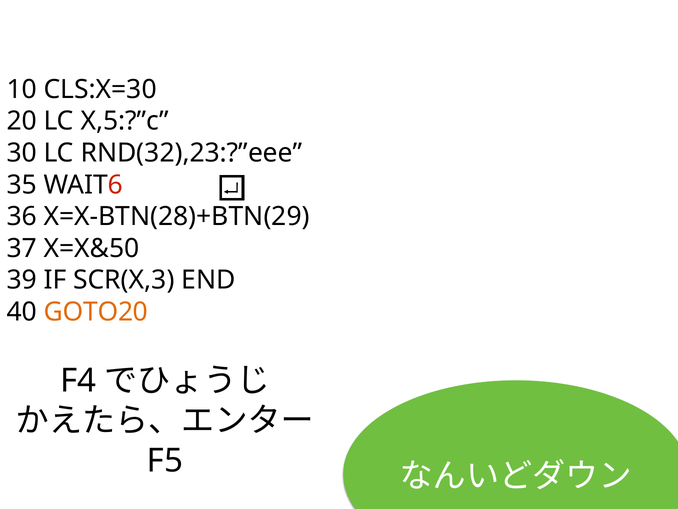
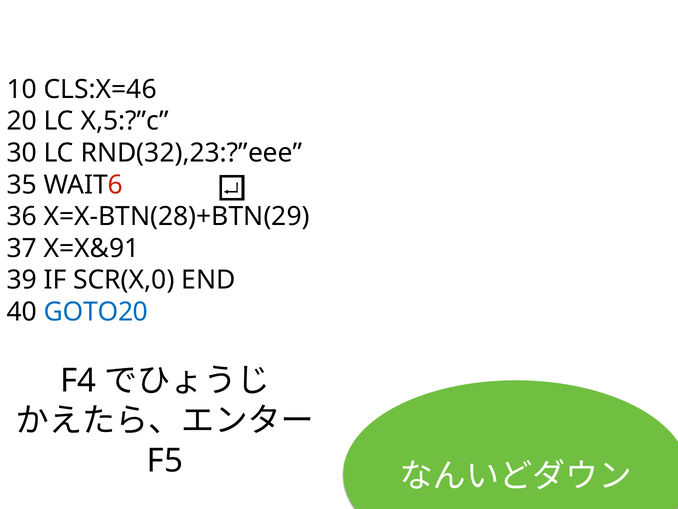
CLS:X=30: CLS:X=30 -> CLS:X=46 (100, 89)
X=X&50: X=X&50 -> X=X&91 (92, 248)
SCR(X,3: SCR(X,3 -> SCR(X,0 (124, 280)
GOTO20 colour: orange -> blue (96, 312)
